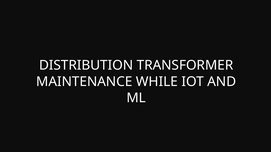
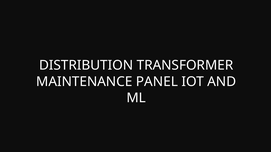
WHILE: WHILE -> PANEL (157, 82)
